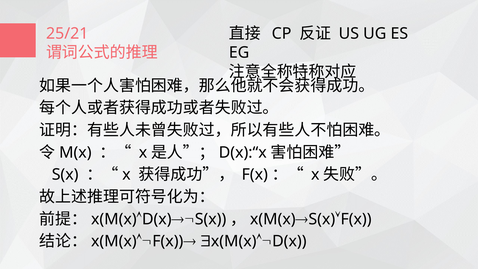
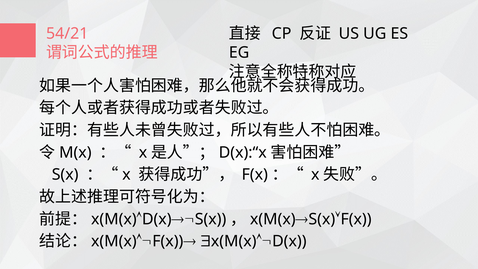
25/21: 25/21 -> 54/21 (67, 33)
